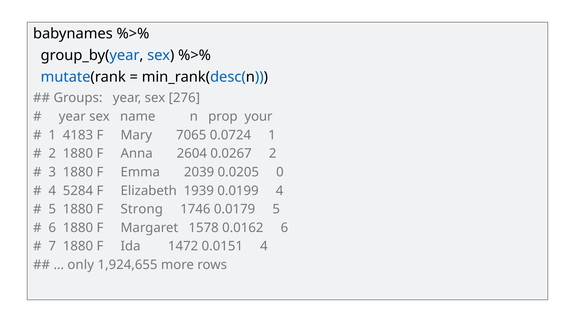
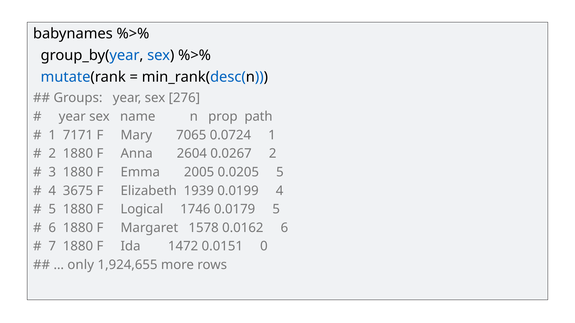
your: your -> path (258, 117)
4183: 4183 -> 7171 (78, 135)
2039: 2039 -> 2005 (199, 172)
0.0205 0: 0 -> 5 (280, 172)
5284: 5284 -> 3675 (78, 191)
Strong: Strong -> Logical (142, 209)
0.0151 4: 4 -> 0 (264, 247)
